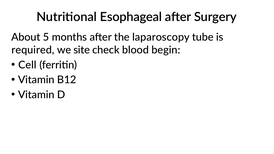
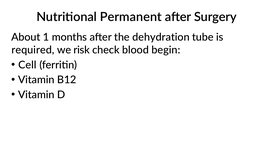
Esophageal: Esophageal -> Permanent (131, 17)
5: 5 -> 1 (46, 37)
laparoscopy: laparoscopy -> dehydration (161, 37)
site: site -> risk (82, 50)
